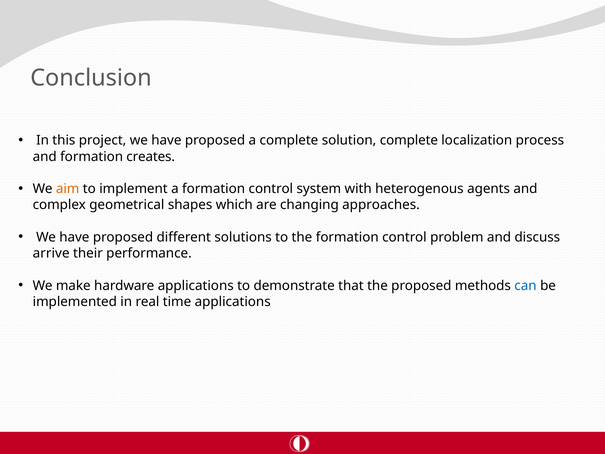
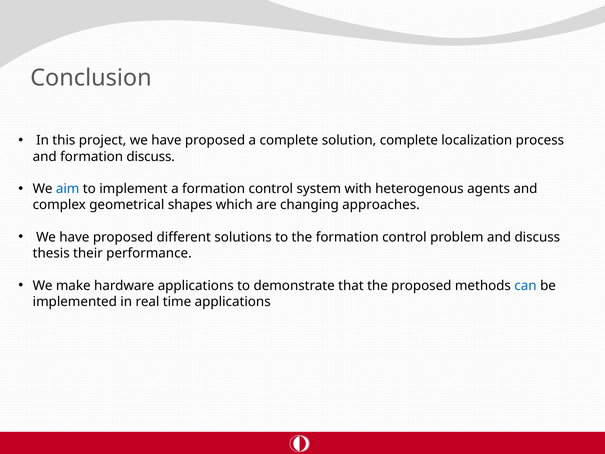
formation creates: creates -> discuss (151, 157)
aim colour: orange -> blue (68, 189)
arrive: arrive -> thesis (51, 253)
